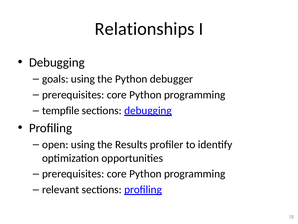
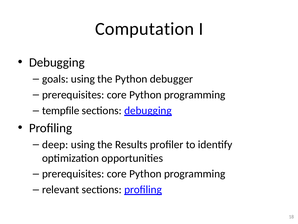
Relationships: Relationships -> Computation (145, 29)
open: open -> deep (55, 144)
